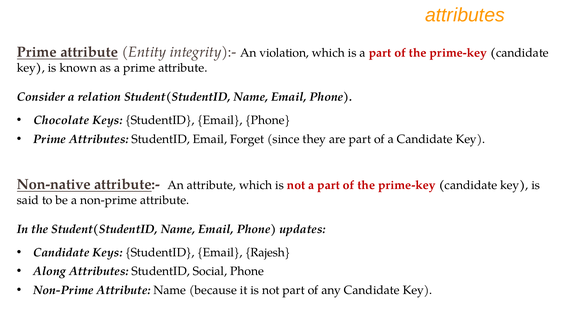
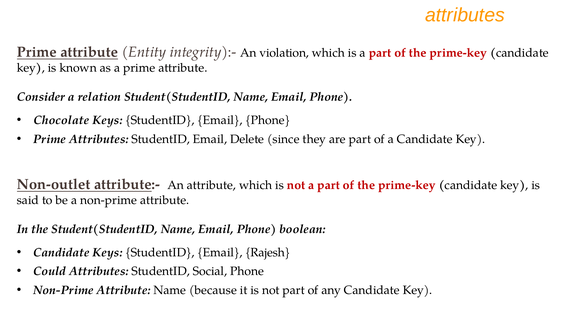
Forget: Forget -> Delete (247, 139)
Non-native: Non-native -> Non-outlet (54, 184)
updates: updates -> boolean (303, 229)
Along: Along -> Could (50, 272)
